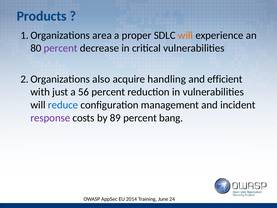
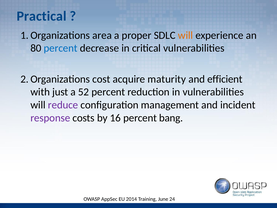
Products: Products -> Practical (42, 16)
percent colour: purple -> blue (61, 48)
also: also -> cost (101, 79)
handling: handling -> maturity (167, 79)
56: 56 -> 52 (84, 92)
reduce colour: blue -> purple (63, 105)
89: 89 -> 16 (115, 118)
